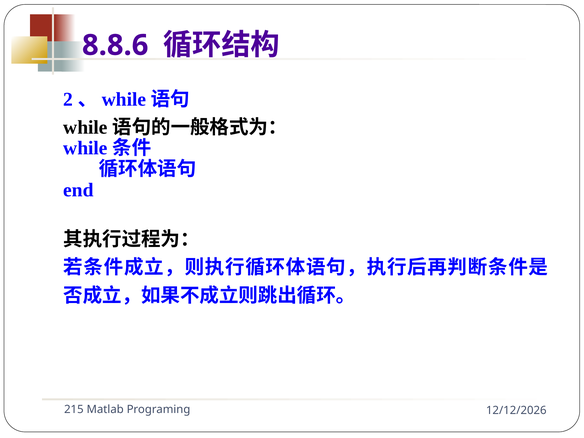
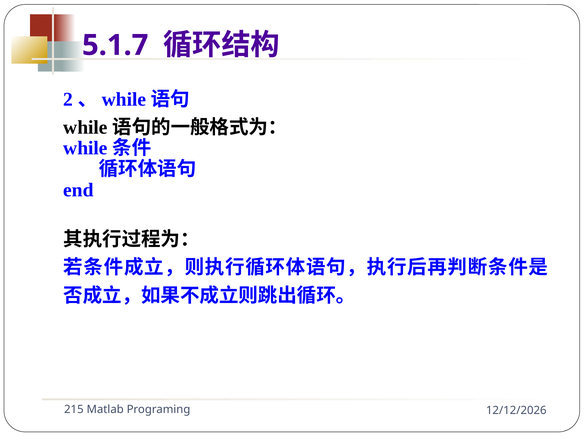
8.8.6: 8.8.6 -> 5.1.7 (115, 45)
